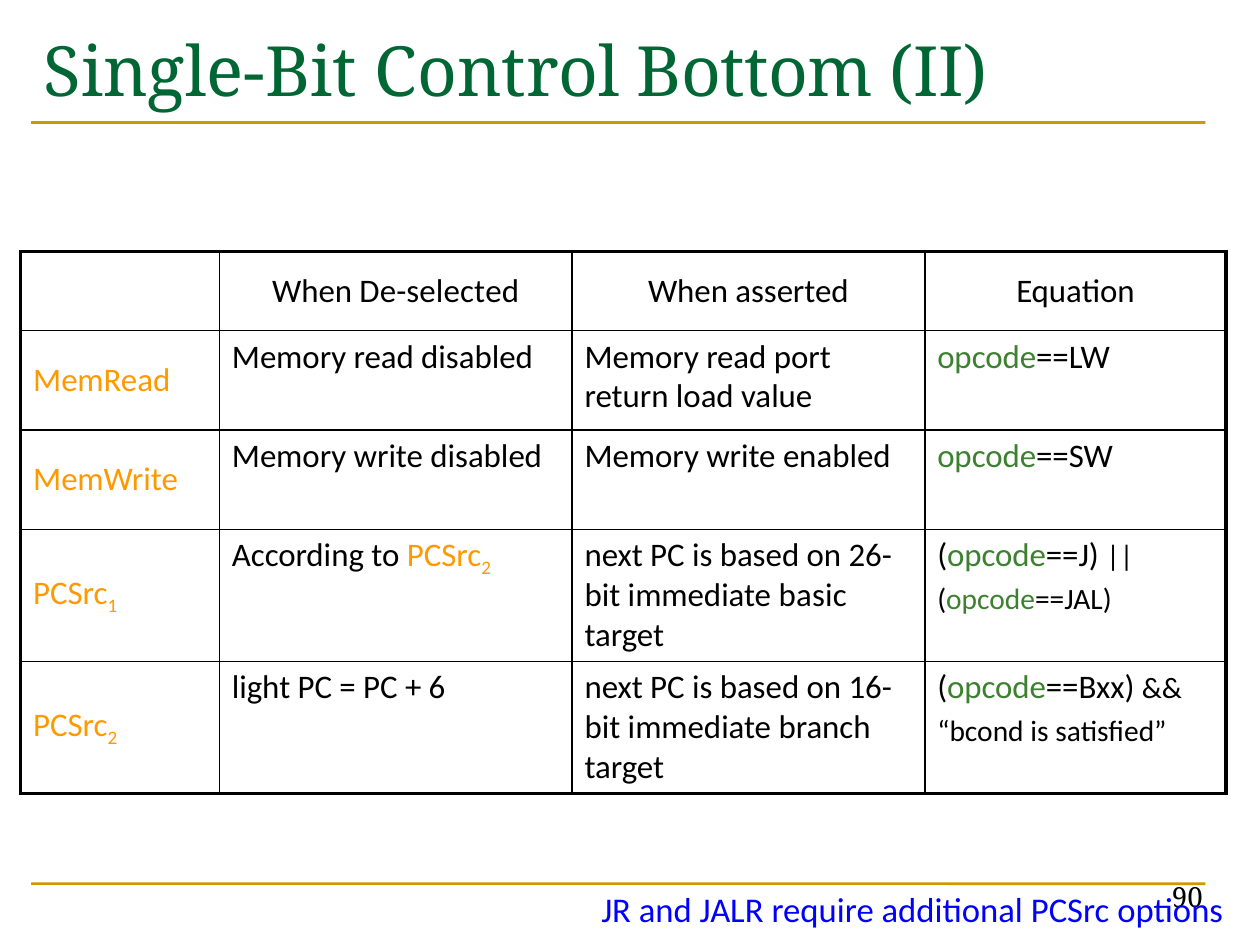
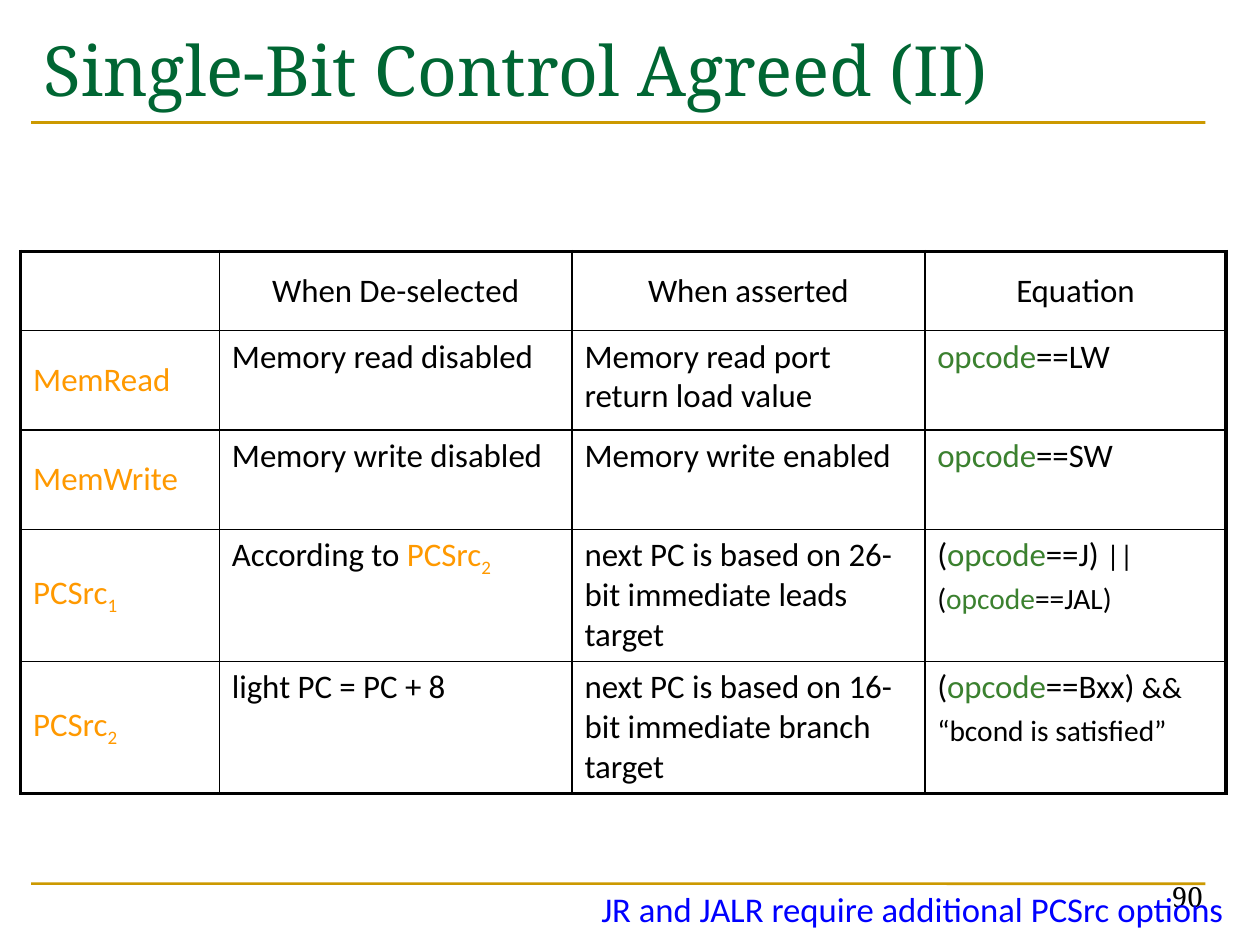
Bottom: Bottom -> Agreed (755, 73)
basic: basic -> leads (813, 596)
6: 6 -> 8 (437, 688)
